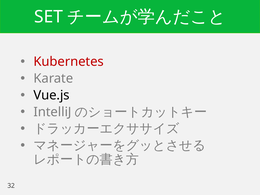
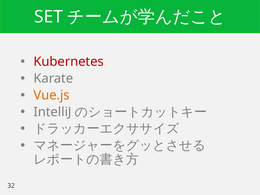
Vue.js colour: black -> orange (52, 95)
